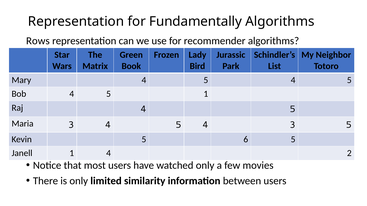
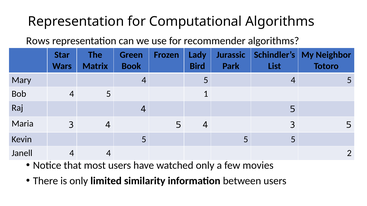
Fundamentally: Fundamentally -> Computational (196, 22)
Kevin 5 6: 6 -> 5 (246, 140)
Janell 1: 1 -> 4 (72, 154)
